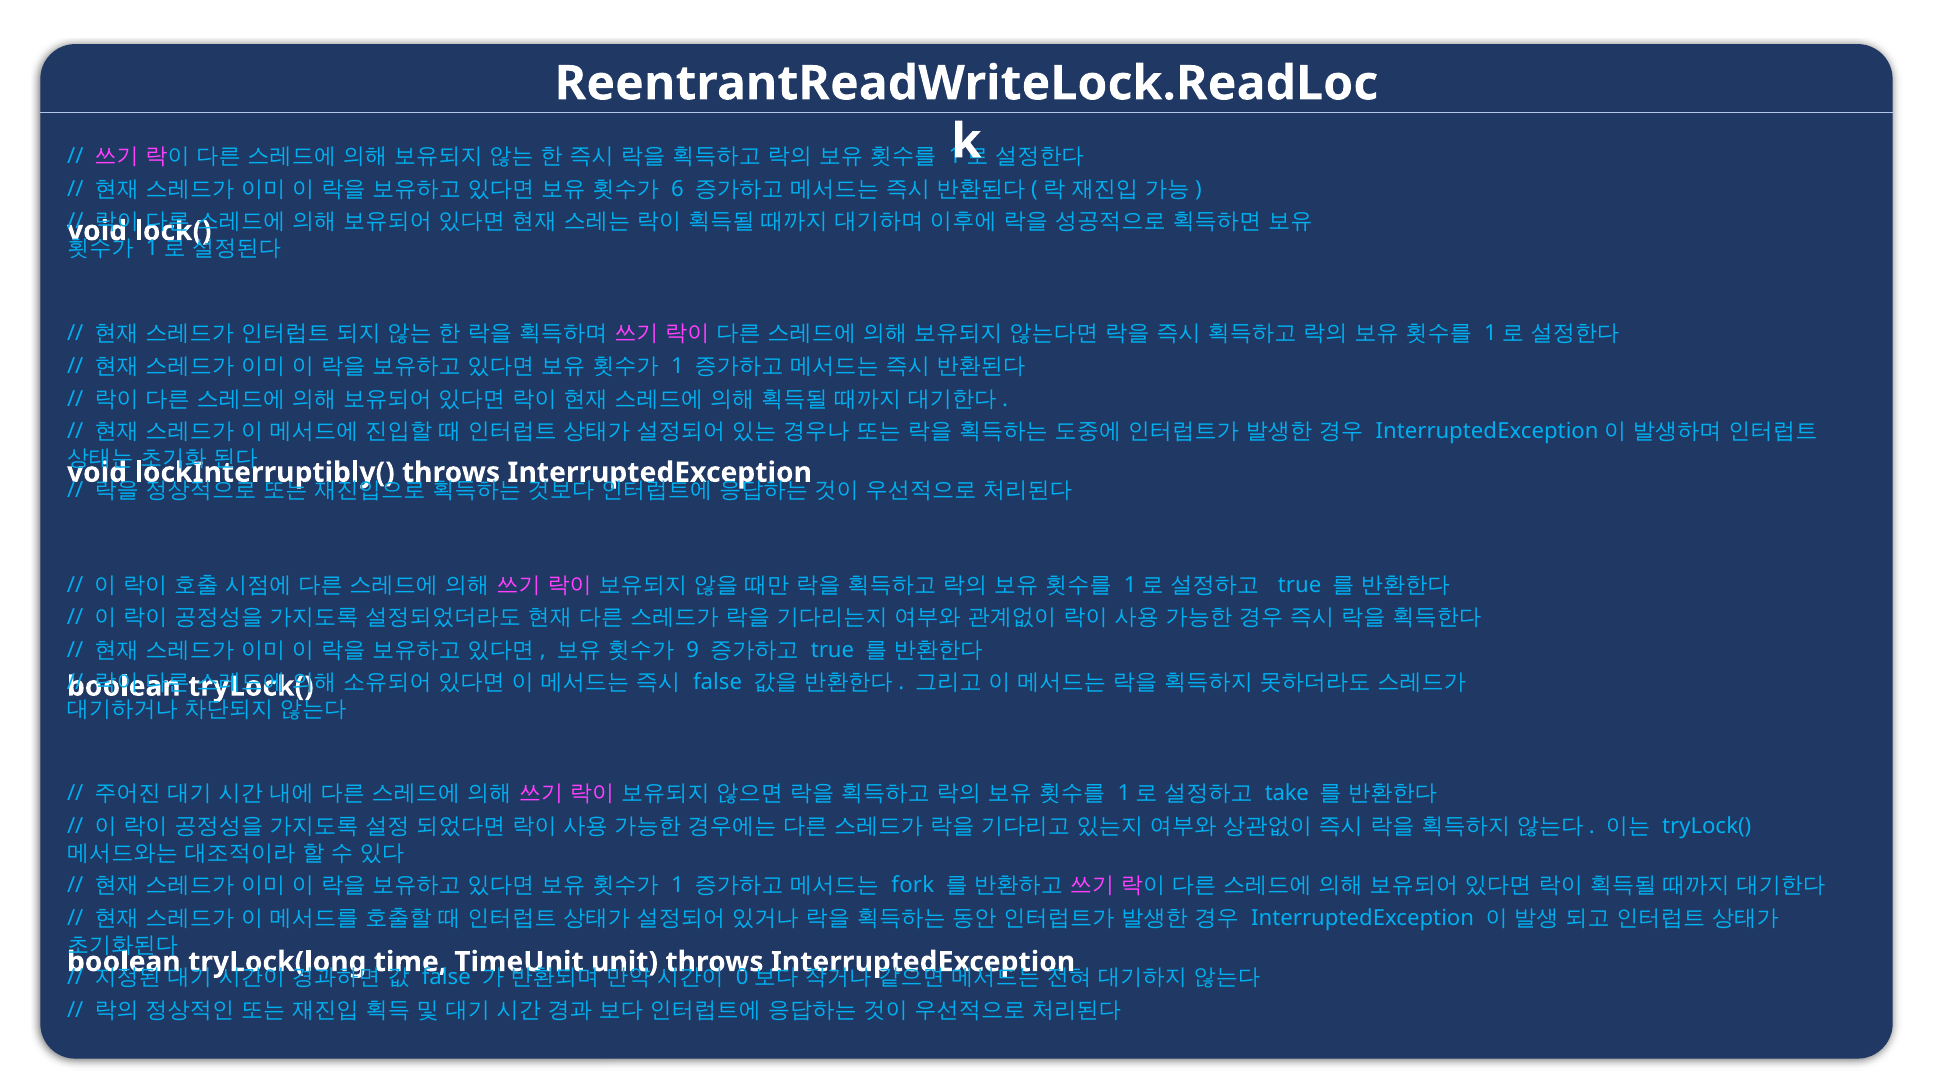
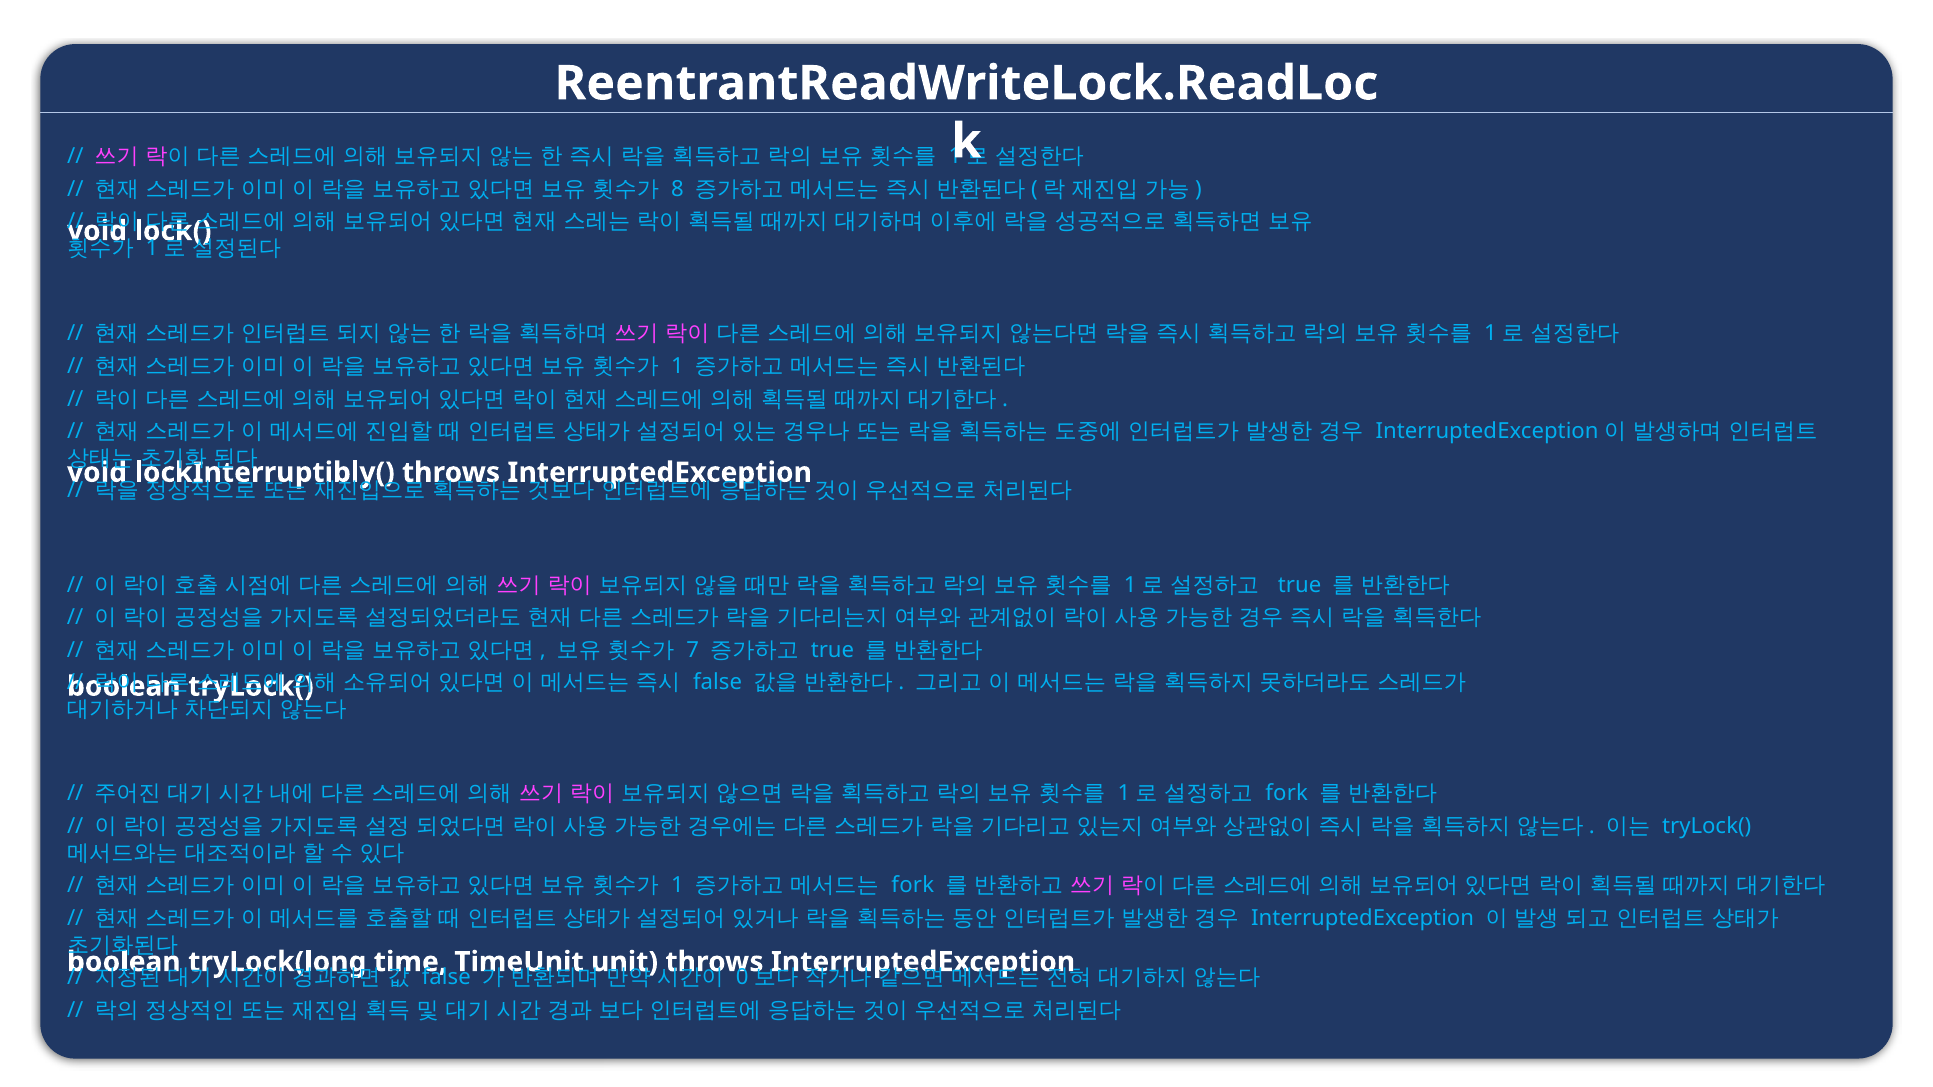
6: 6 -> 8 (677, 189)
9: 9 -> 7 (693, 650)
take: take -> fork (1287, 794)
